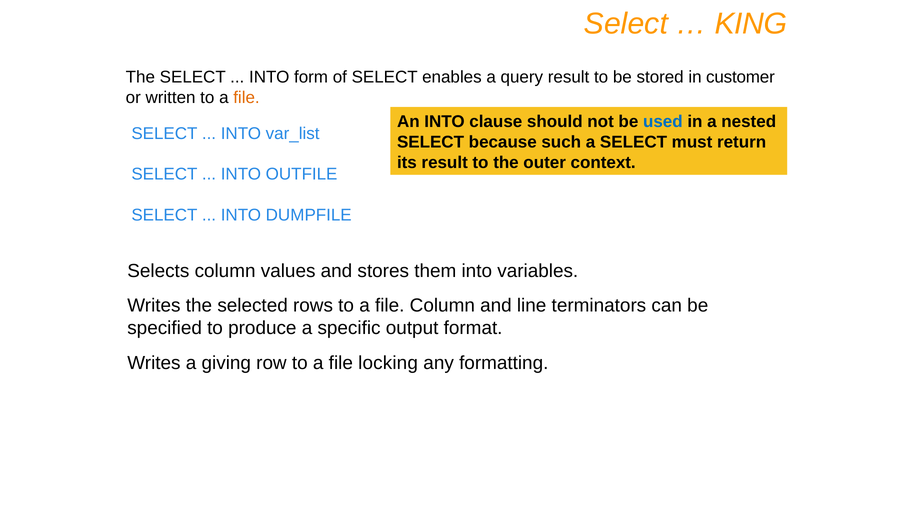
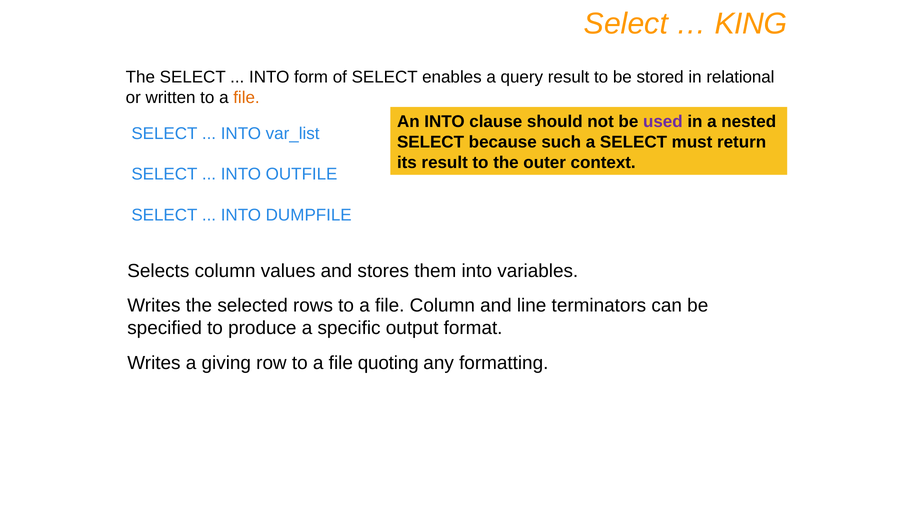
customer: customer -> relational (740, 77)
used colour: blue -> purple (663, 122)
locking: locking -> quoting (388, 363)
